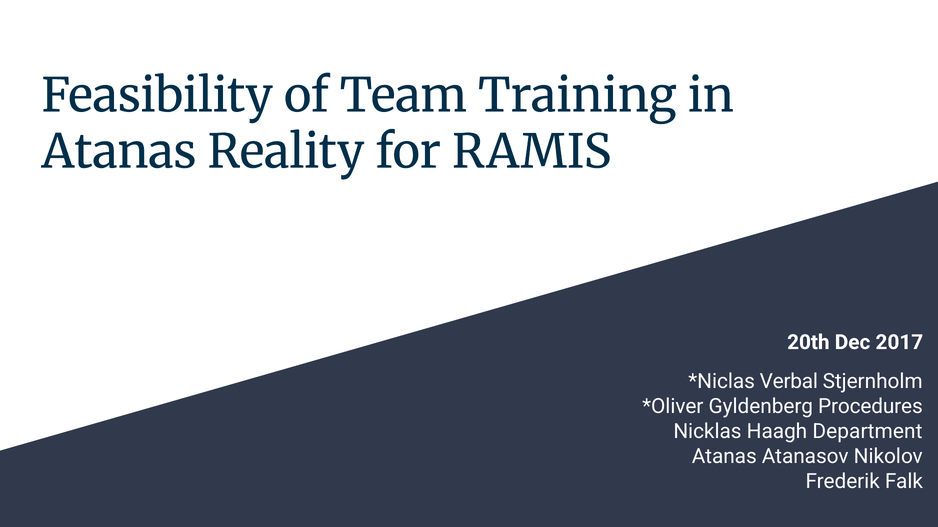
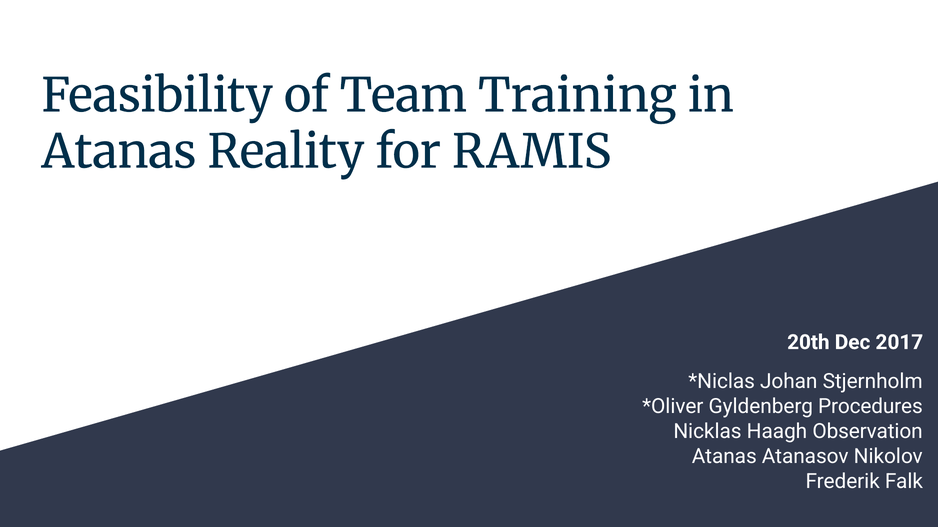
Verbal: Verbal -> Johan (789, 382)
Department: Department -> Observation (868, 432)
